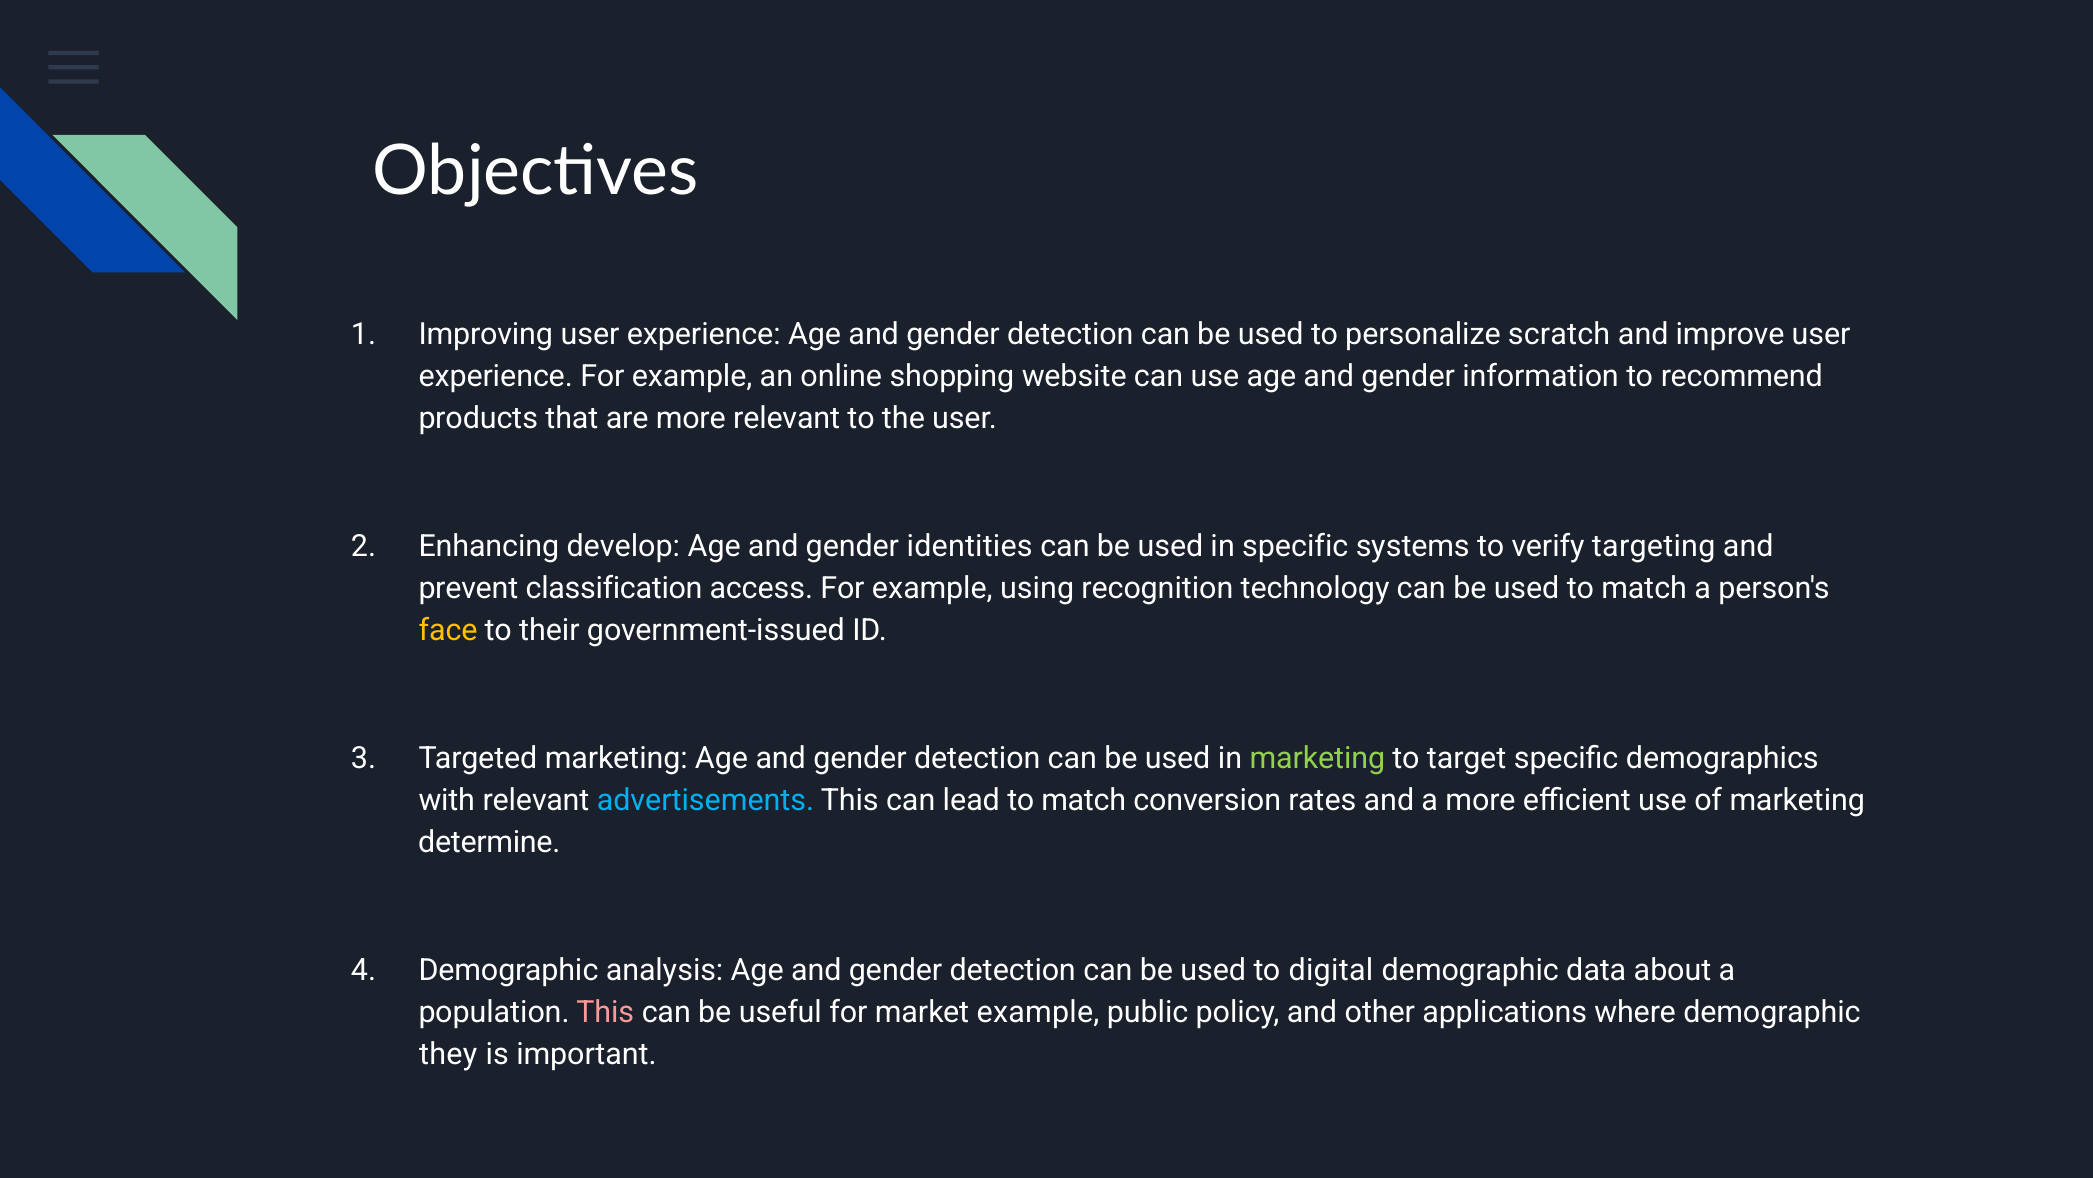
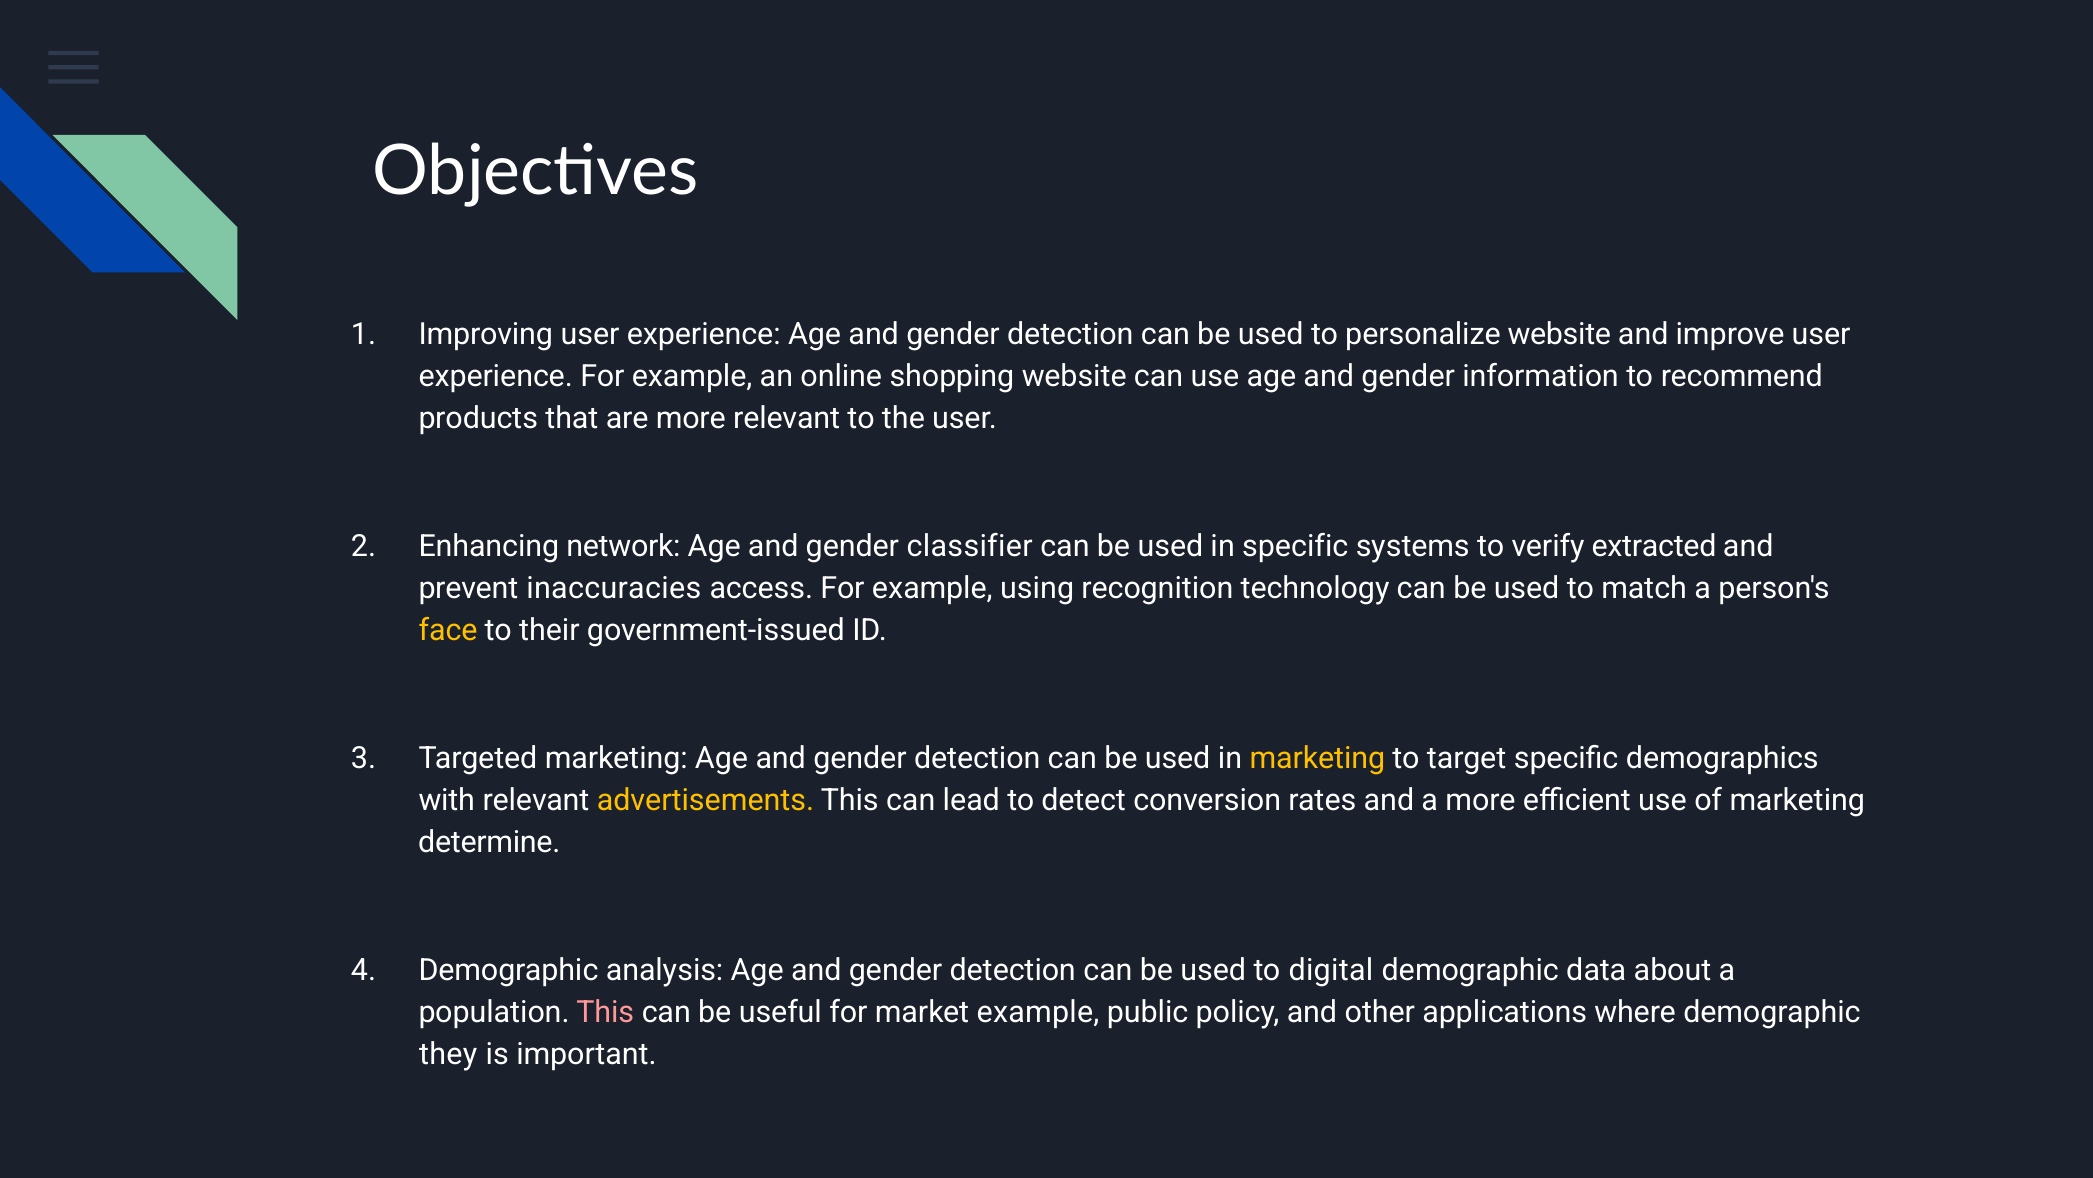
personalize scratch: scratch -> website (1559, 334)
develop: develop -> network (623, 546)
identities: identities -> classifier (970, 546)
targeting: targeting -> extracted (1654, 546)
classification: classification -> inaccuracies (614, 588)
marketing colour: light green -> yellow (1317, 758)
advertisements colour: light blue -> yellow (705, 800)
lead to match: match -> detect (1084, 800)
